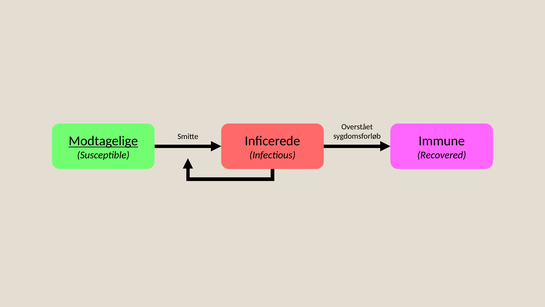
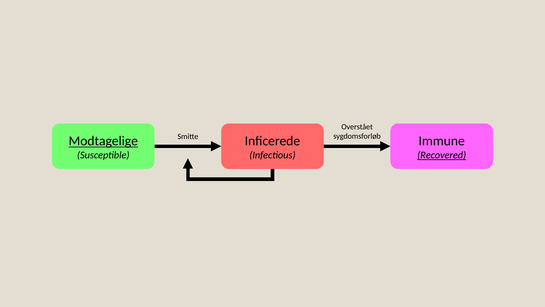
Recovered underline: none -> present (442, 155)
